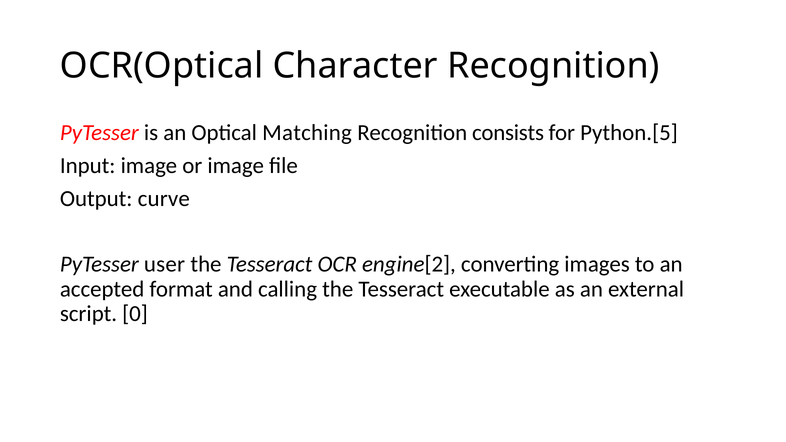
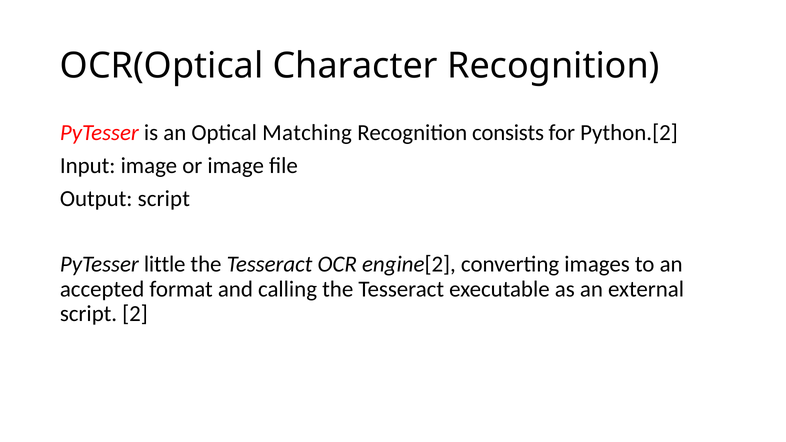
Python.[5: Python.[5 -> Python.[2 (629, 133)
Output curve: curve -> script (164, 199)
user: user -> little (165, 264)
0: 0 -> 2 (135, 314)
